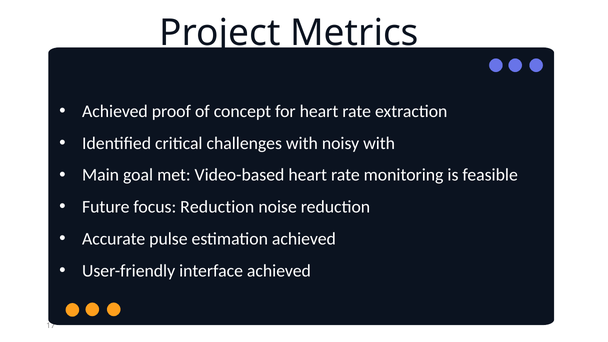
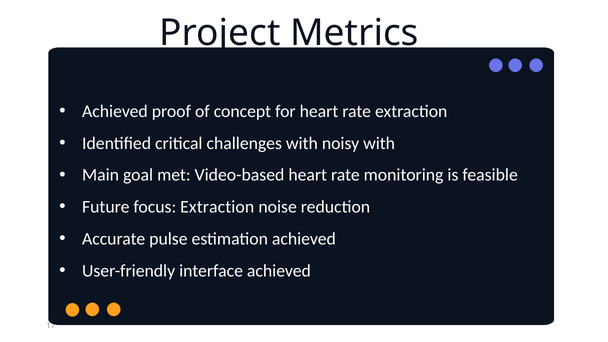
focus Reduction: Reduction -> Extraction (217, 207)
